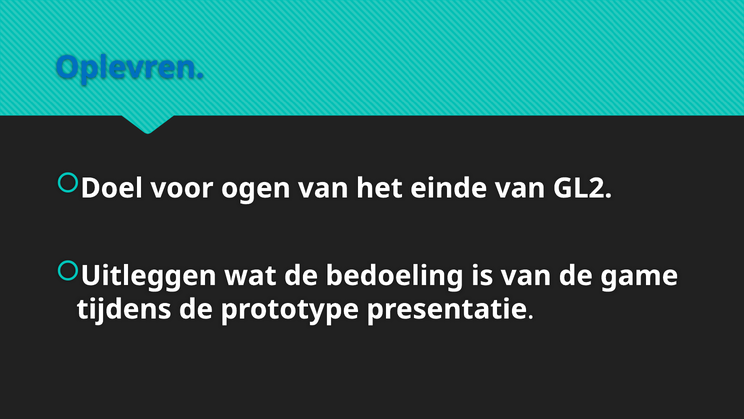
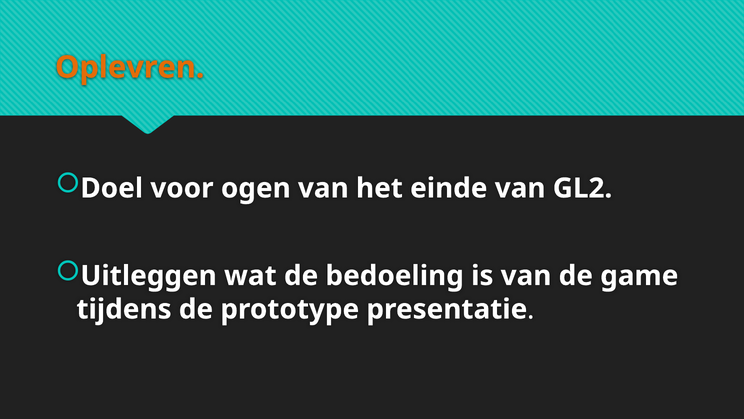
Oplevren colour: blue -> orange (130, 67)
